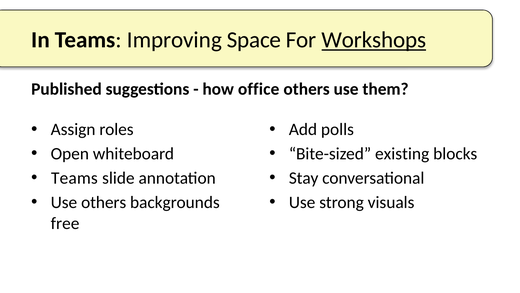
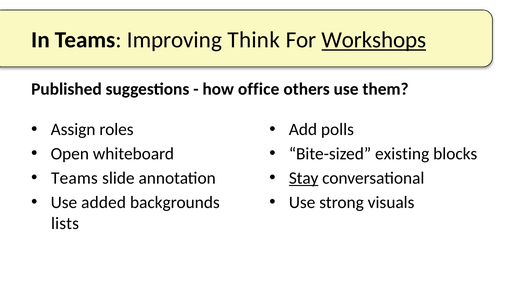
Space: Space -> Think (254, 40)
Stay underline: none -> present (304, 178)
Use others: others -> added (104, 202)
free: free -> lists (65, 223)
